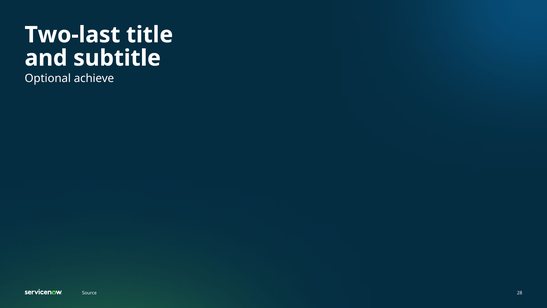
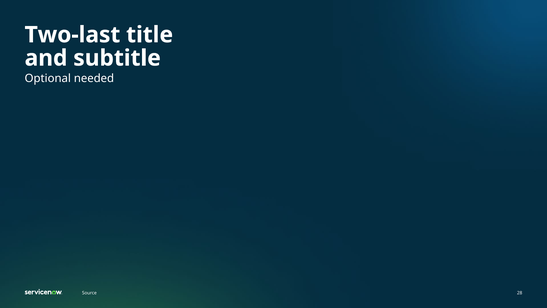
achieve: achieve -> needed (94, 78)
